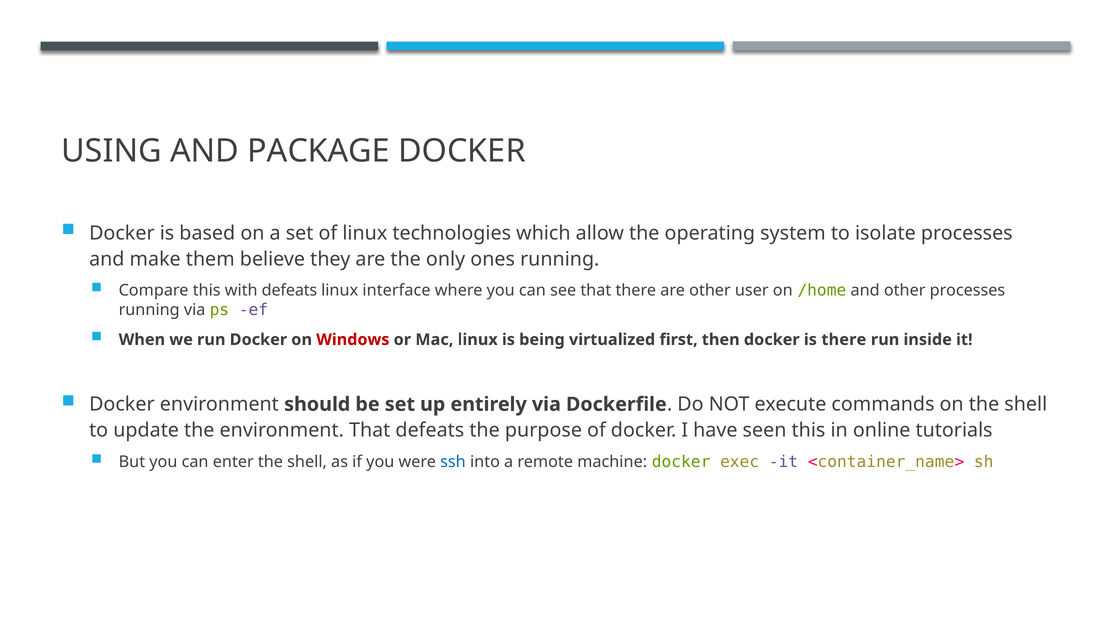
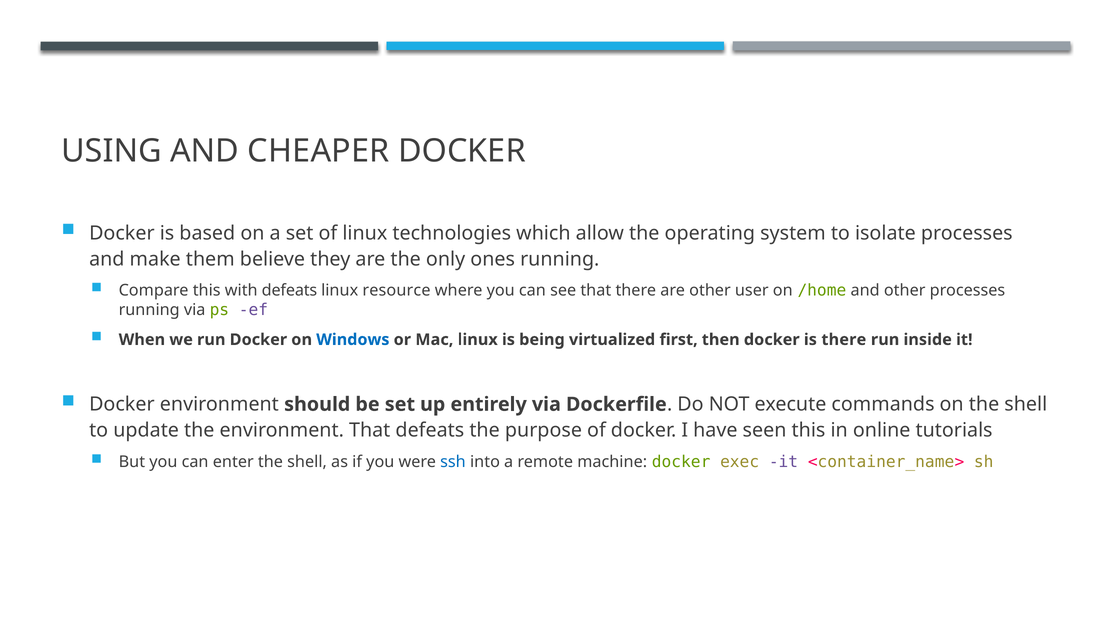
PACKAGE: PACKAGE -> CHEAPER (319, 151)
interface: interface -> resource (396, 290)
Windows colour: red -> blue (353, 340)
